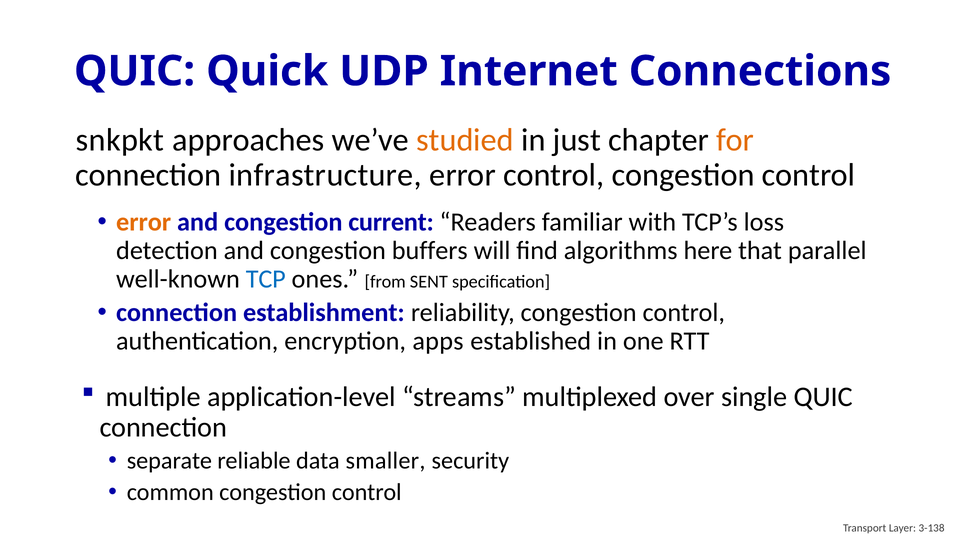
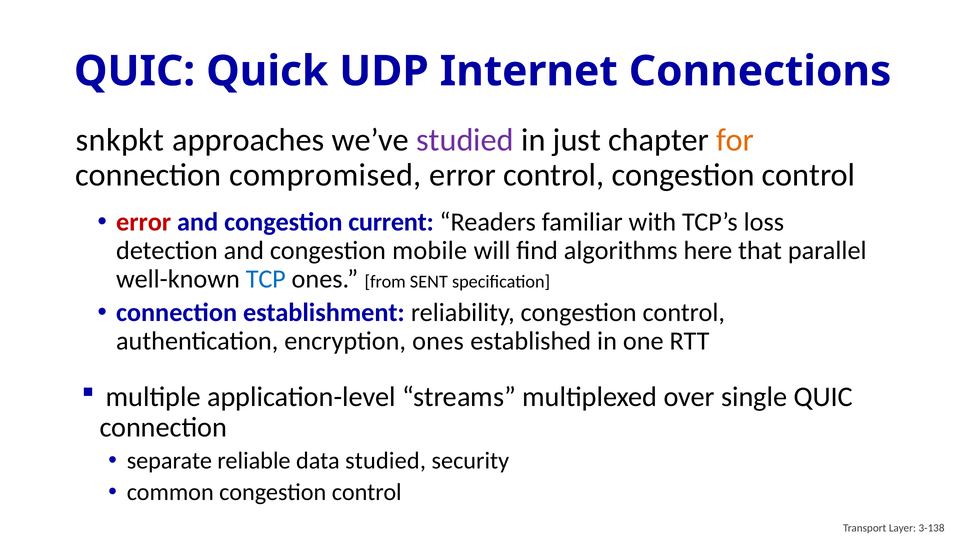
studied colour: orange -> purple (465, 140)
infrastructure: infrastructure -> compromised (325, 175)
error colour: orange -> red (144, 222)
buffers: buffers -> mobile (430, 250)
encryption apps: apps -> ones (438, 341)
data smaller: smaller -> studied (386, 461)
